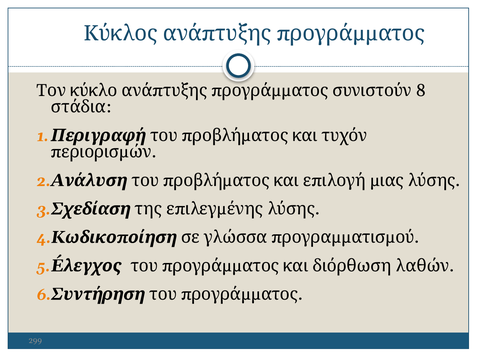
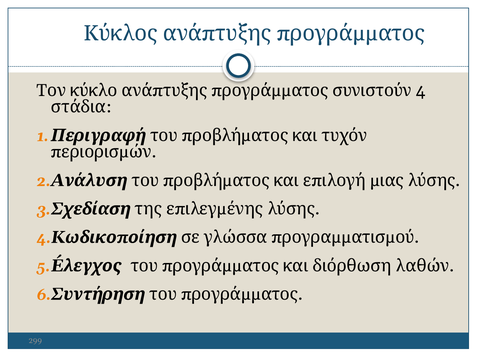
8: 8 -> 4 (421, 91)
